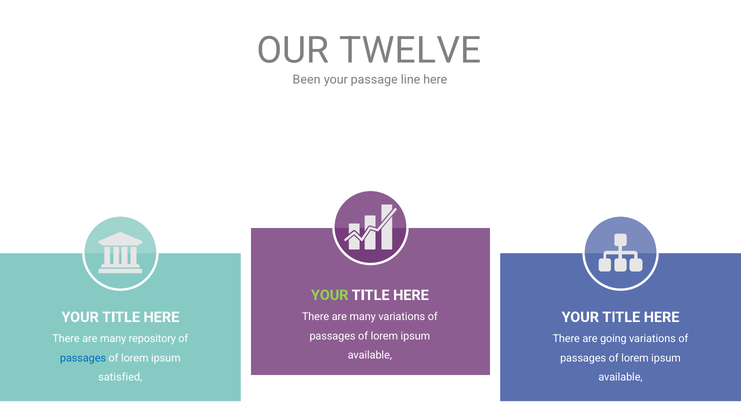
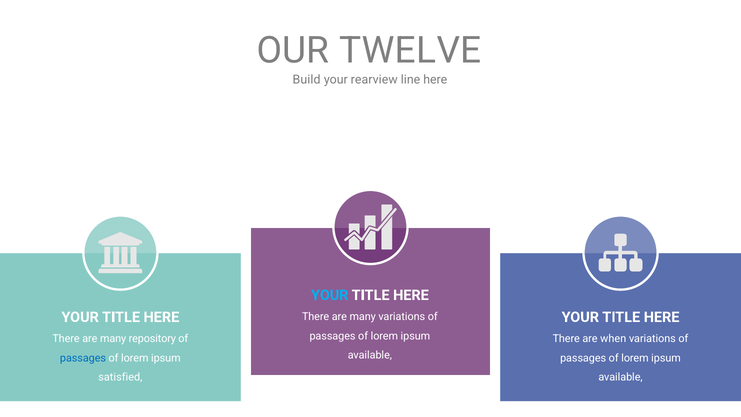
Been: Been -> Build (307, 79)
passage: passage -> rearview (374, 79)
YOUR colour: light green -> light blue (330, 295)
going: going -> when (613, 338)
